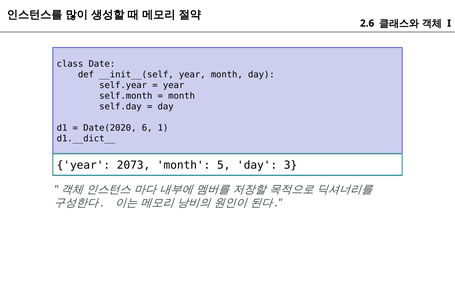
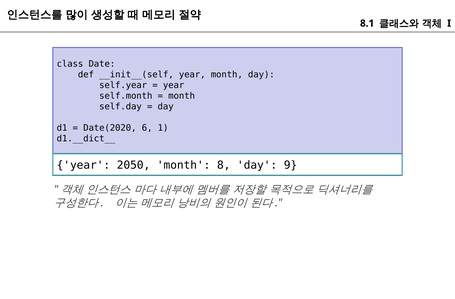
2.6: 2.6 -> 8.1 (367, 23)
2073: 2073 -> 2050 (134, 165)
5: 5 -> 8 (224, 165)
3: 3 -> 9 (291, 165)
